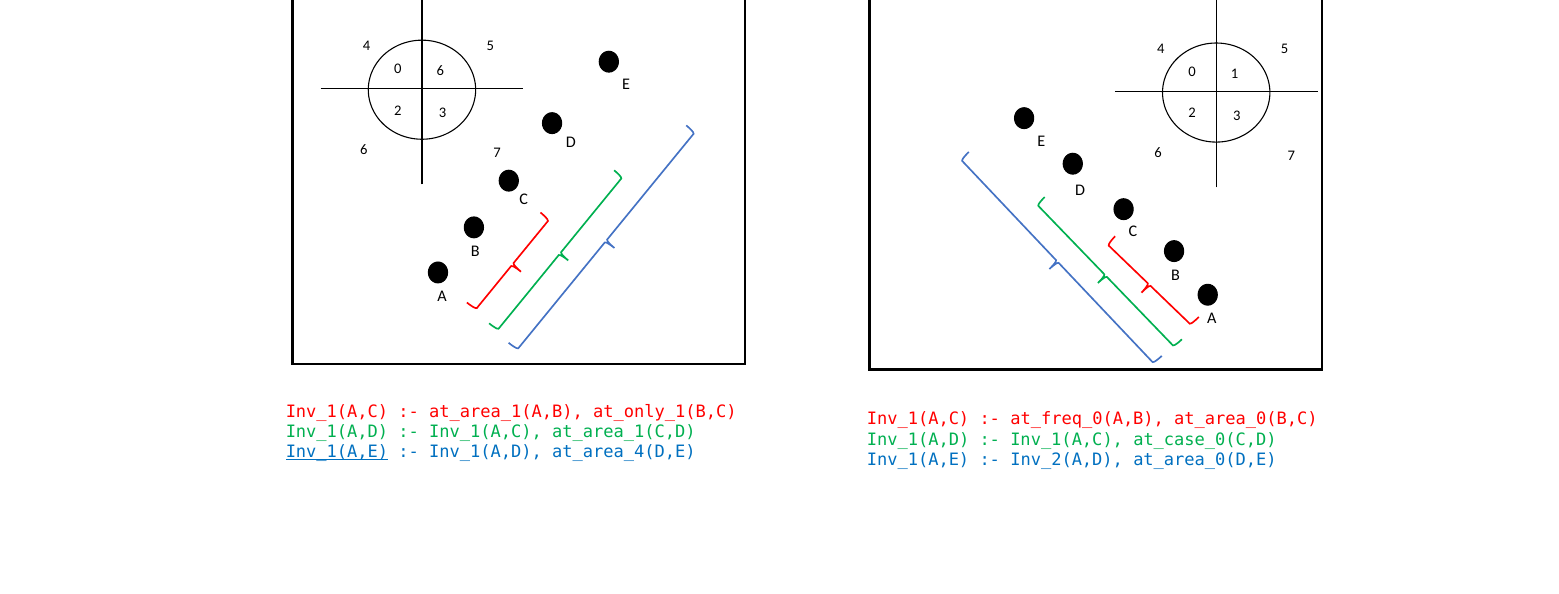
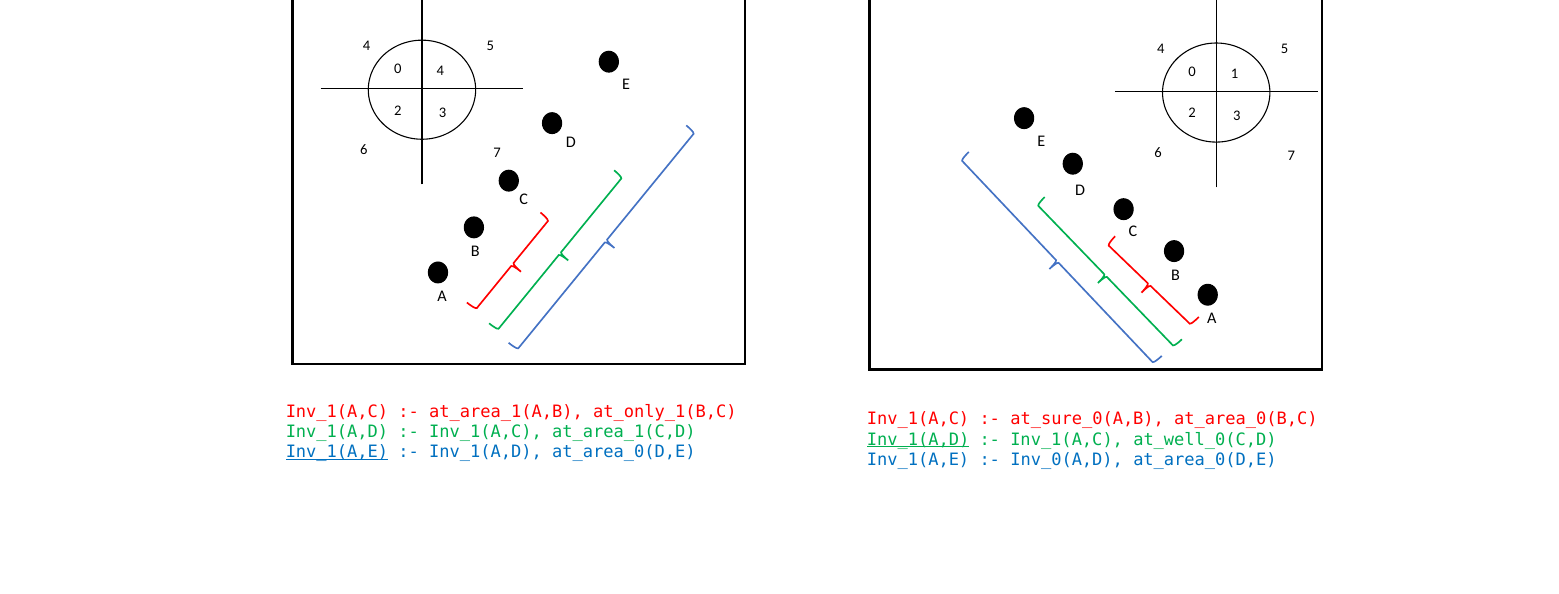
0 6: 6 -> 4 (440, 71)
at_freq_0(A,B: at_freq_0(A,B -> at_sure_0(A,B (1087, 419)
Inv_1(A,D underline: none -> present (918, 440)
at_case_0(C,D: at_case_0(C,D -> at_well_0(C,D (1205, 440)
Inv_1(A,D at_area_4(D,E: at_area_4(D,E -> at_area_0(D,E (624, 452)
Inv_2(A,D: Inv_2(A,D -> Inv_0(A,D (1067, 460)
